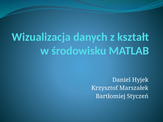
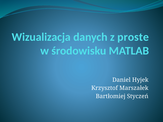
kształt: kształt -> proste (133, 37)
